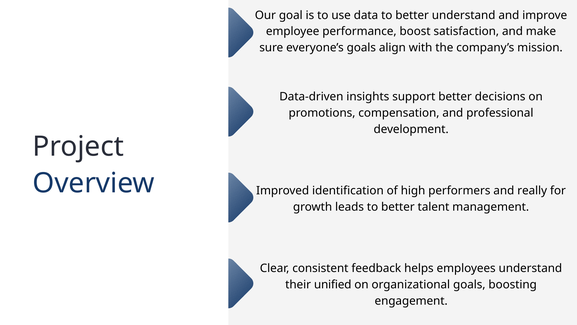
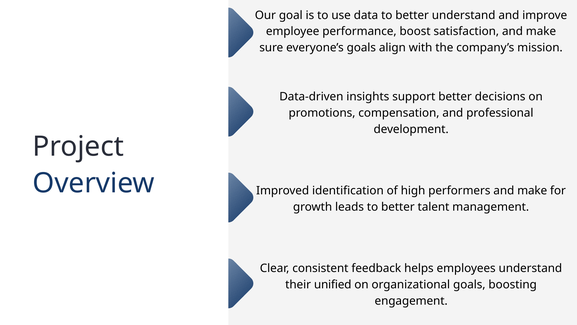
performers and really: really -> make (532, 190)
